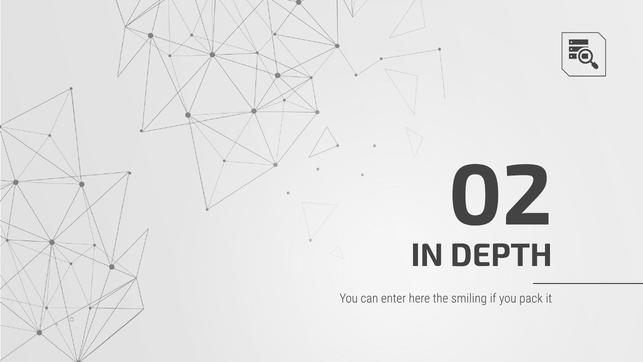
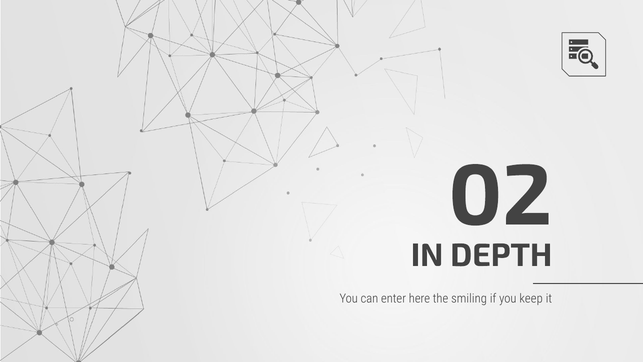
pack: pack -> keep (531, 298)
